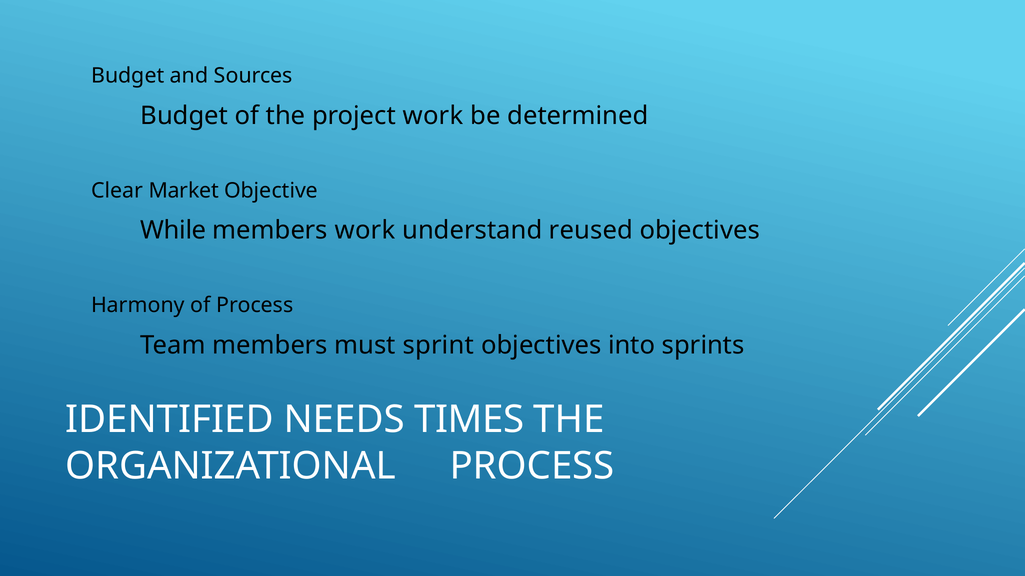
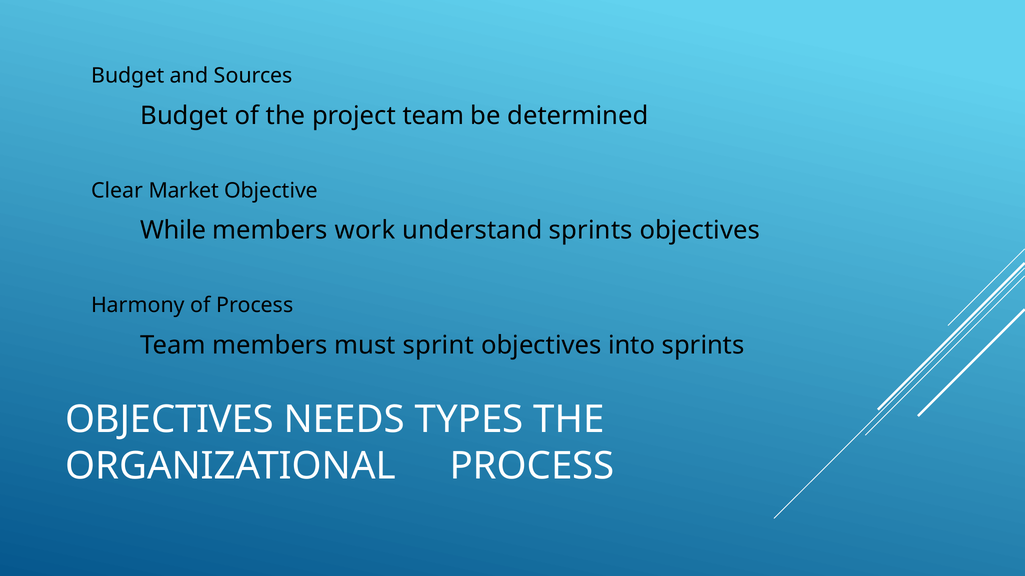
project work: work -> team (433, 116)
understand reused: reused -> sprints (591, 231)
IDENTIFIED: IDENTIFIED -> OBJECTIVES (170, 420)
TIMES: TIMES -> TYPES (469, 420)
